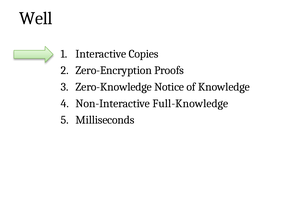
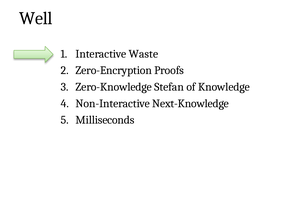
Copies: Copies -> Waste (143, 54)
Notice: Notice -> Stefan (169, 87)
Full-Knowledge: Full-Knowledge -> Next-Knowledge (191, 103)
